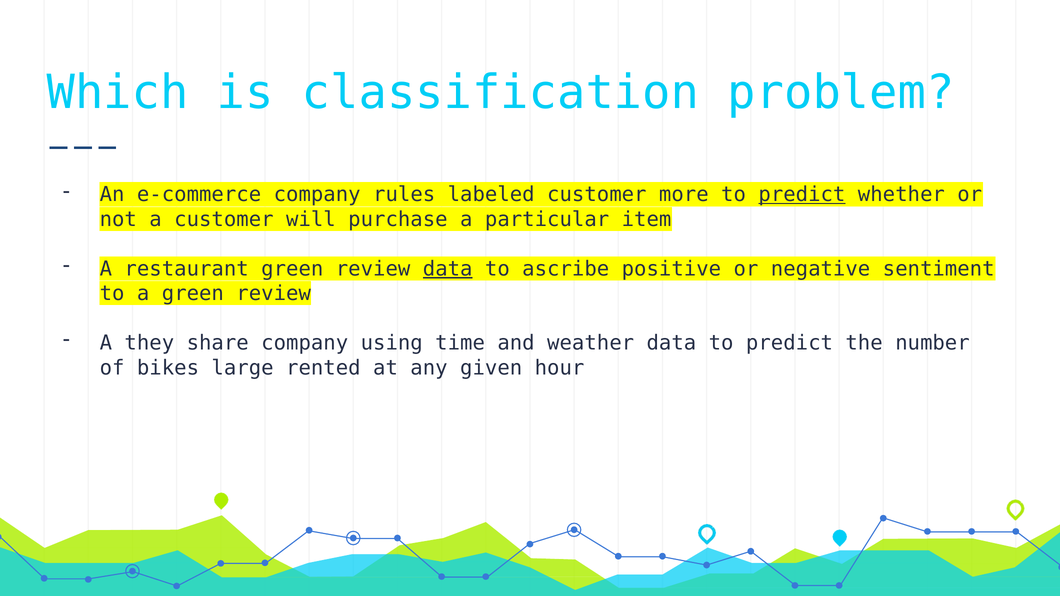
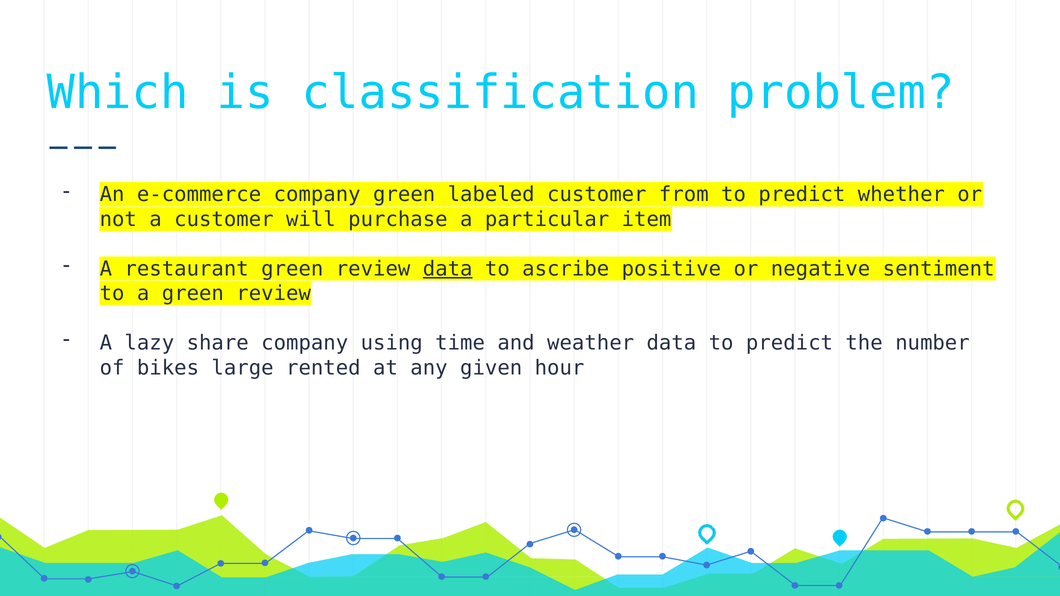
company rules: rules -> green (404, 195)
more: more -> from (684, 195)
predict underline: present -> none (802, 195)
they: they -> lazy (149, 343)
